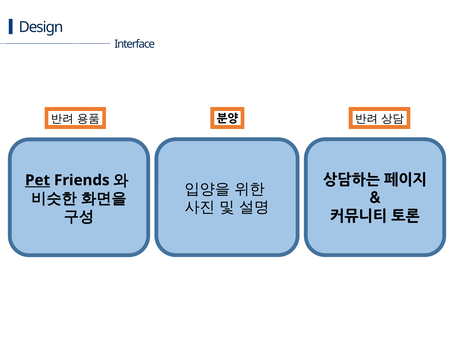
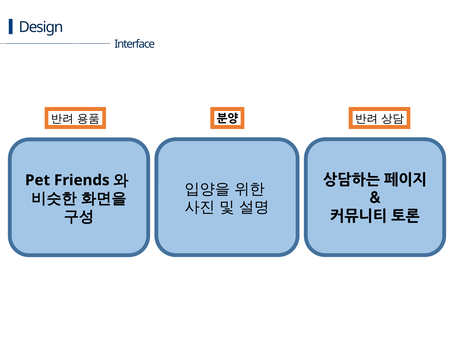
Pet underline: present -> none (38, 180)
